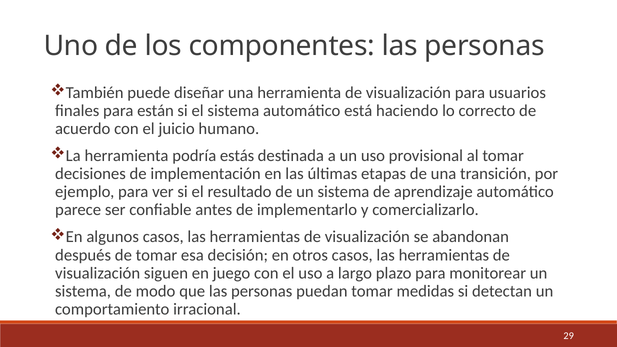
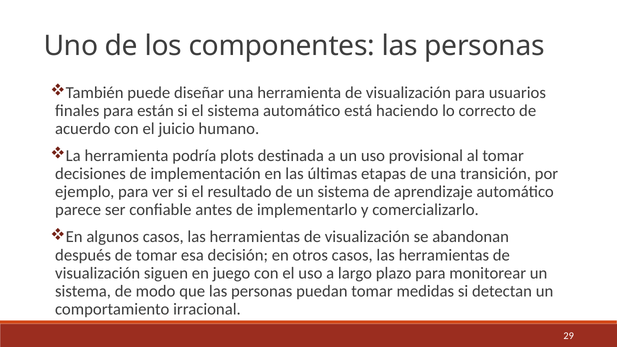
estás: estás -> plots (237, 156)
